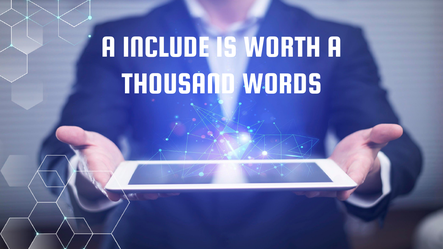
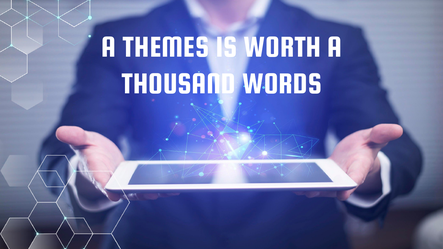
INCLUDE: INCLUDE -> THEMES (166, 47)
